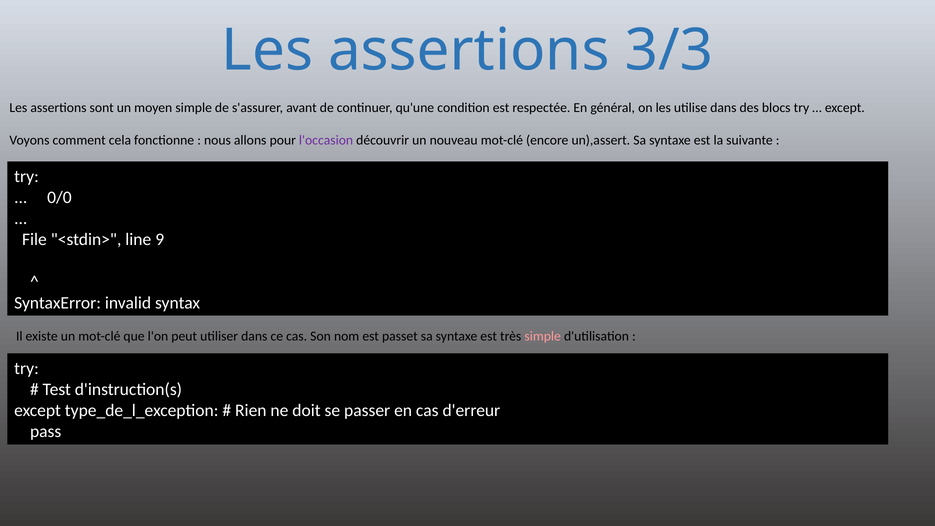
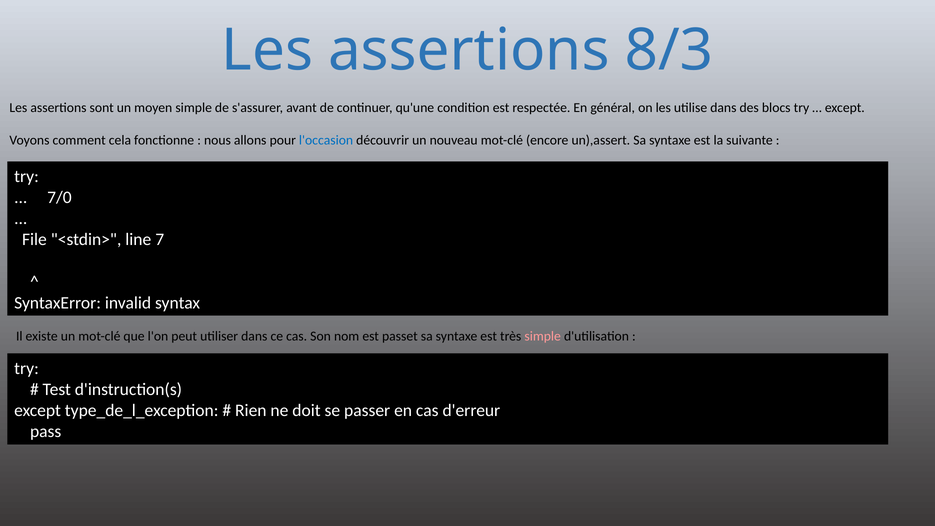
3/3: 3/3 -> 8/3 (669, 50)
l'occasion colour: purple -> blue (326, 140)
0/0: 0/0 -> 7/0 (59, 198)
9: 9 -> 7 (160, 240)
